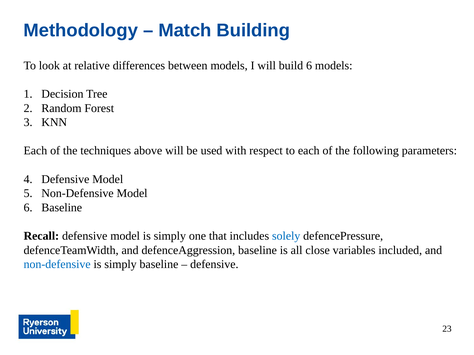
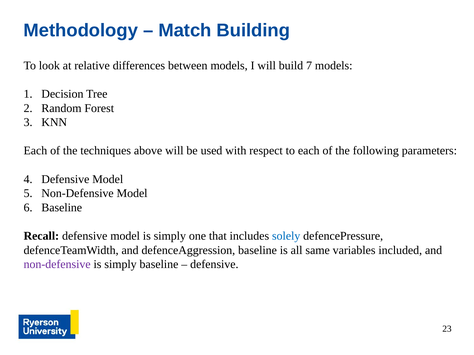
build 6: 6 -> 7 (309, 66)
close: close -> same (318, 250)
non-defensive colour: blue -> purple (57, 265)
